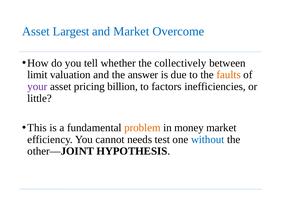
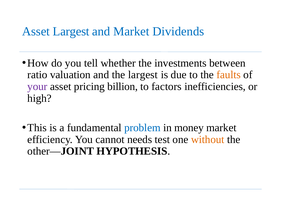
Overcome: Overcome -> Dividends (178, 32)
collectively: collectively -> investments (181, 63)
limit: limit -> ratio (37, 75)
the answer: answer -> largest (143, 75)
little: little -> high (40, 99)
problem colour: orange -> blue (142, 128)
without colour: blue -> orange (208, 140)
